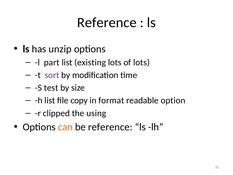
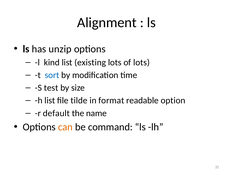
Reference: Reference -> Alignment (107, 23)
part: part -> kind (52, 62)
sort colour: purple -> blue (52, 75)
copy: copy -> tilde (79, 100)
clipped: clipped -> default (56, 113)
using: using -> name (96, 113)
be reference: reference -> command (110, 127)
